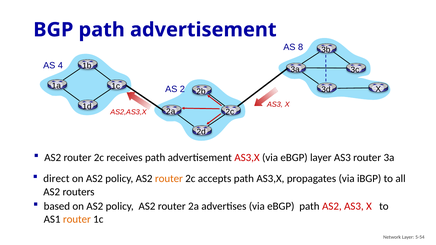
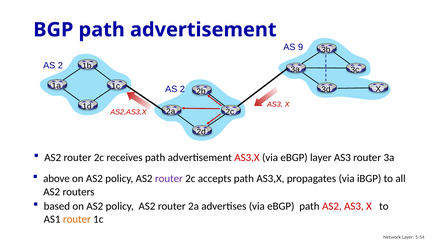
8: 8 -> 9 (301, 47)
4: 4 -> 2 (60, 66)
direct: direct -> above (57, 179)
router colour: orange -> purple (169, 179)
